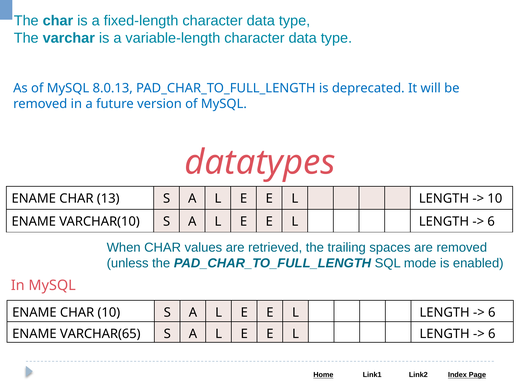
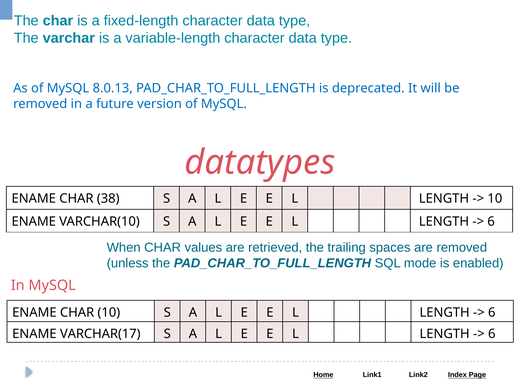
13: 13 -> 38 (108, 199)
VARCHAR(65: VARCHAR(65 -> VARCHAR(17 (100, 334)
